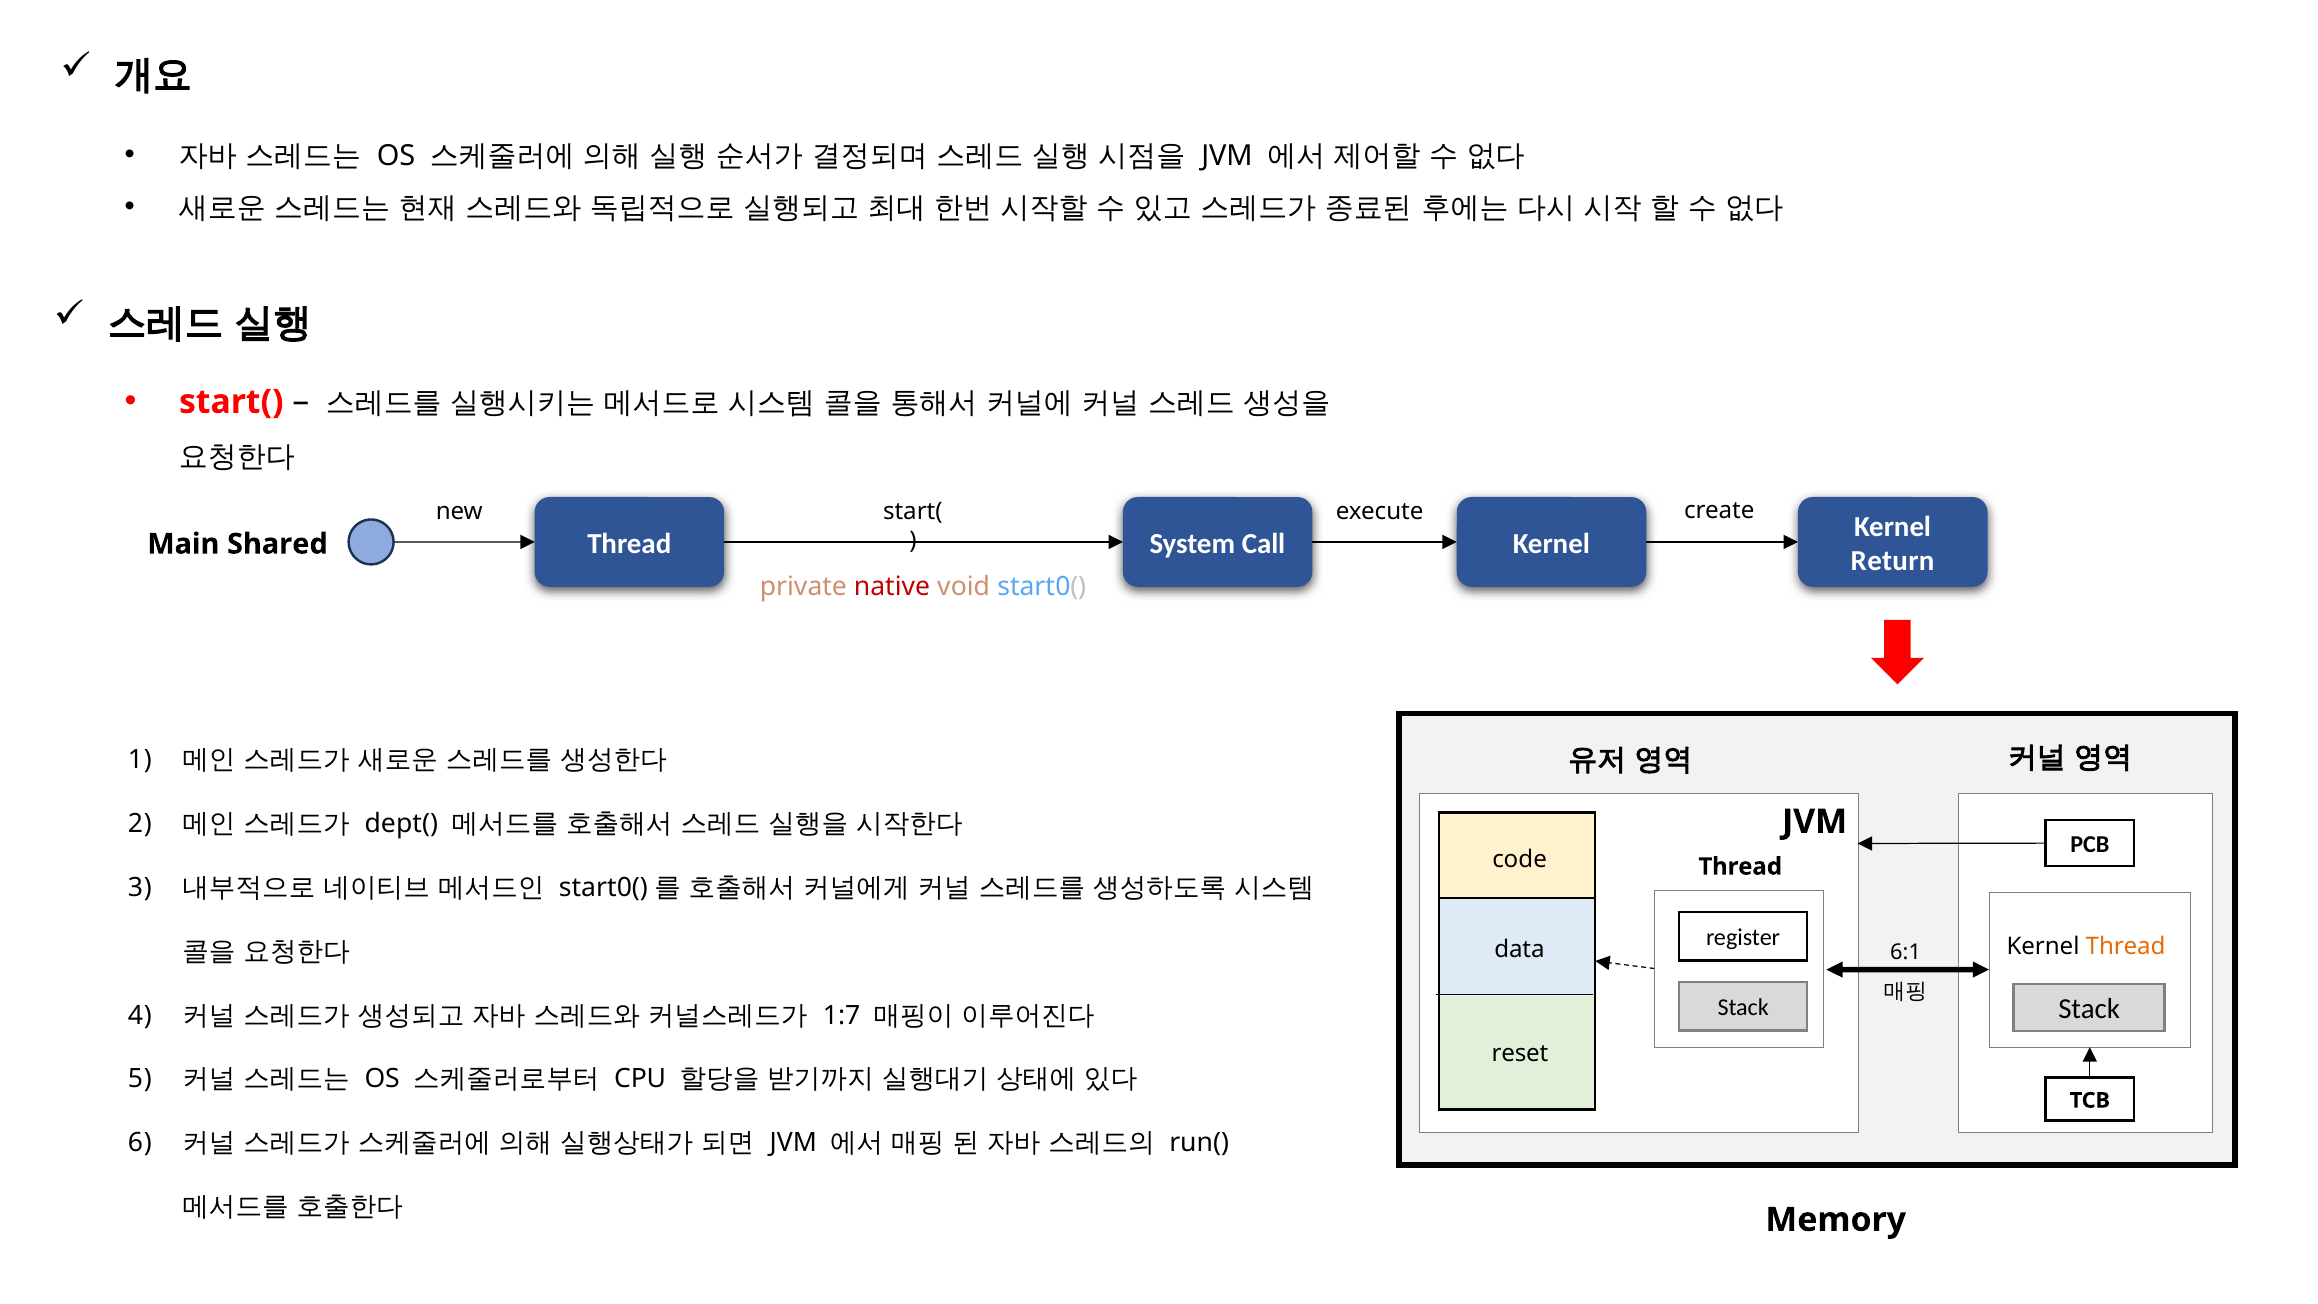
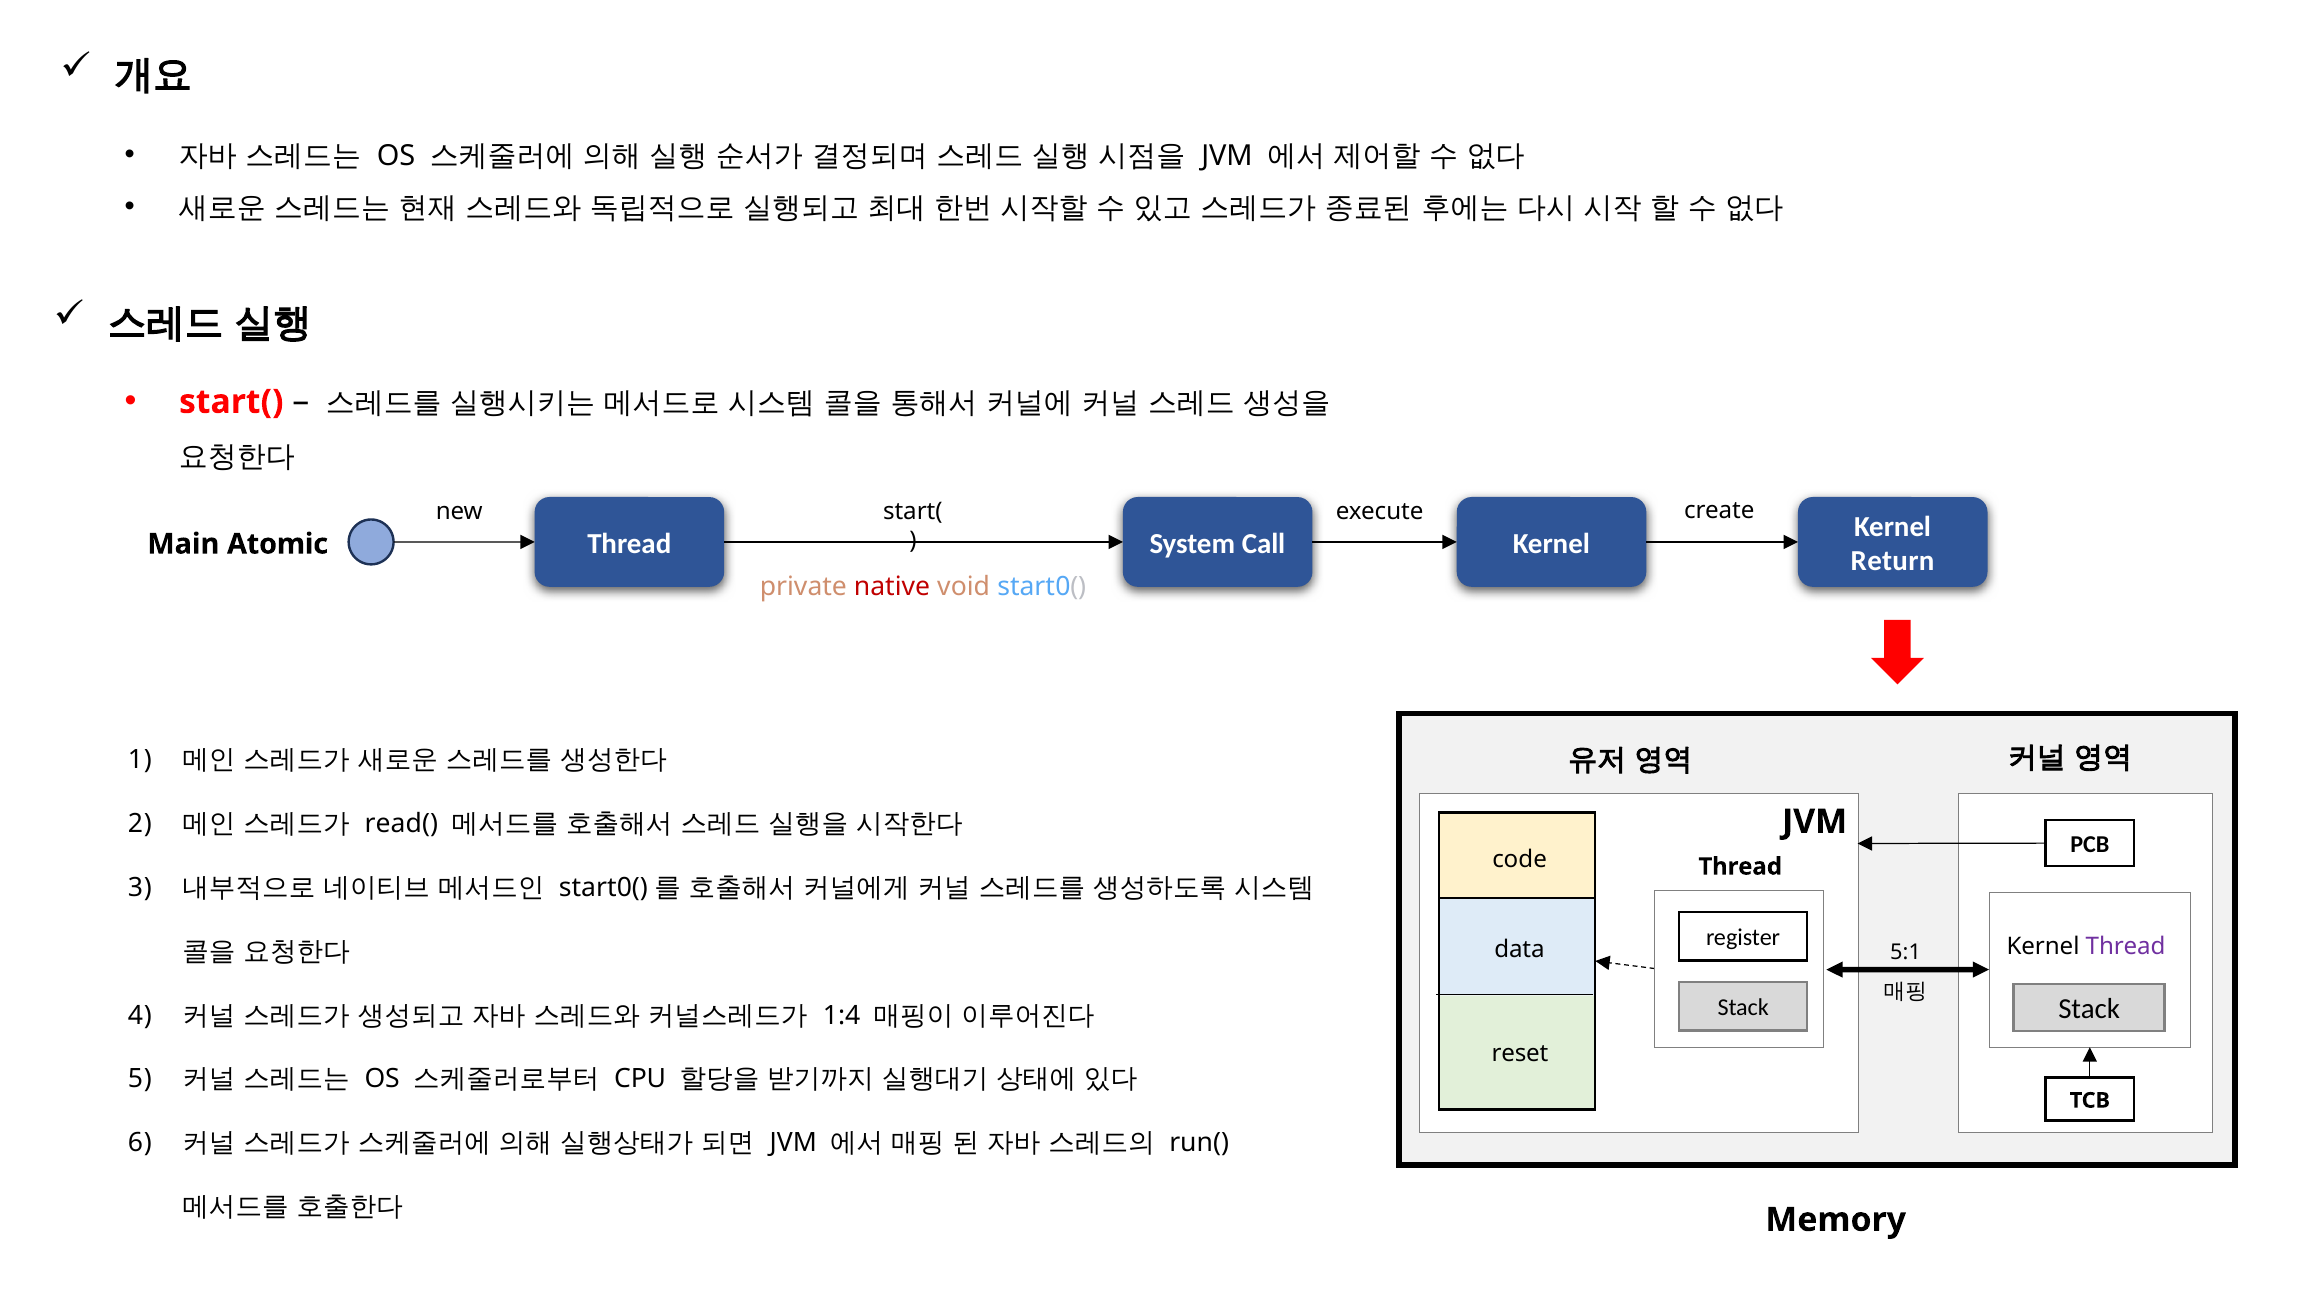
Shared: Shared -> Atomic (278, 544)
dept(: dept( -> read( (401, 824)
Thread colour: orange -> purple (2126, 947)
6:1: 6:1 -> 5:1 (1906, 952)
1:7: 1:7 -> 1:4 (842, 1015)
